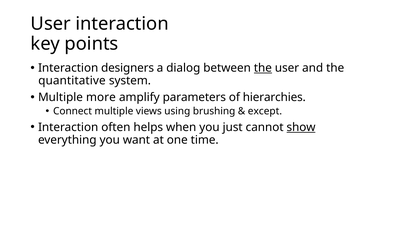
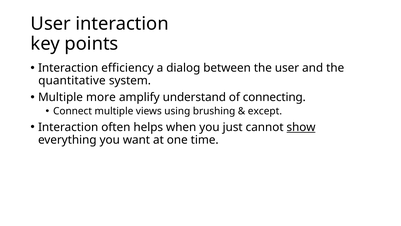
designers: designers -> efficiency (127, 68)
the underline: present -> none (263, 68)
parameters: parameters -> understand (194, 97)
hierarchies: hierarchies -> connecting (274, 97)
